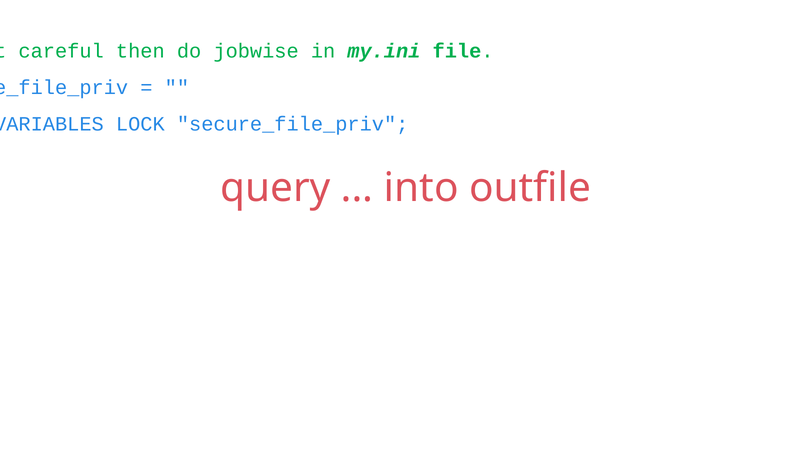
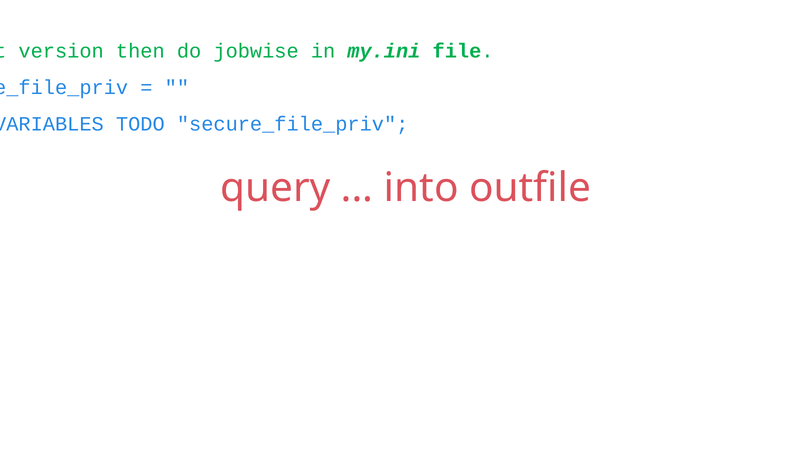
careful: careful -> version (61, 51)
LOCK: LOCK -> TODO (140, 124)
